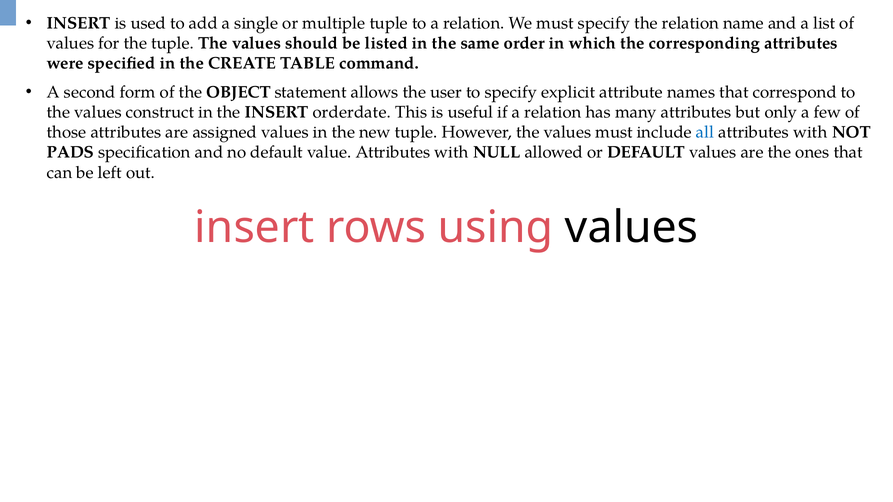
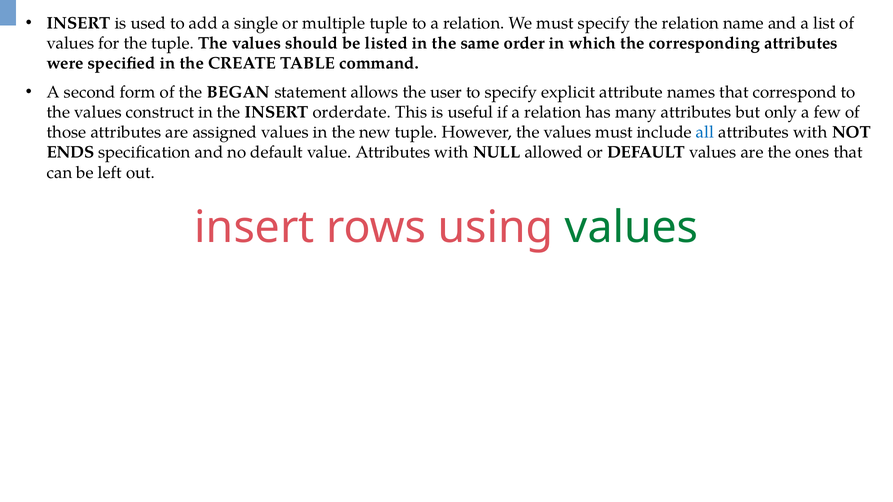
OBJECT: OBJECT -> BEGAN (238, 92)
PADS: PADS -> ENDS (71, 152)
values colour: black -> green (632, 228)
